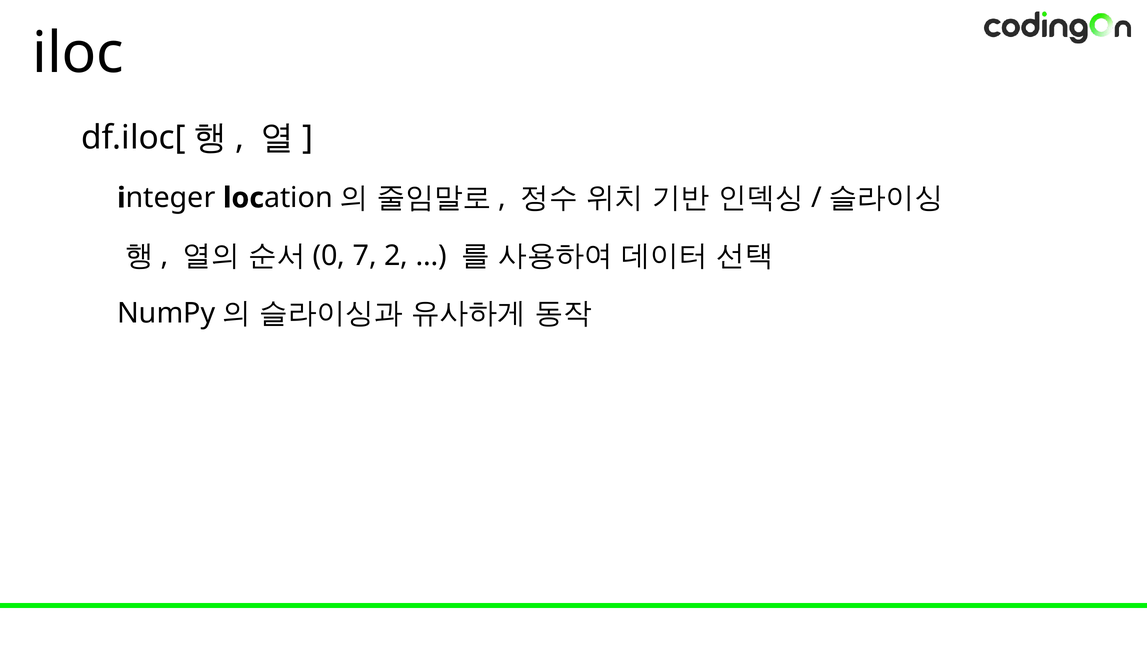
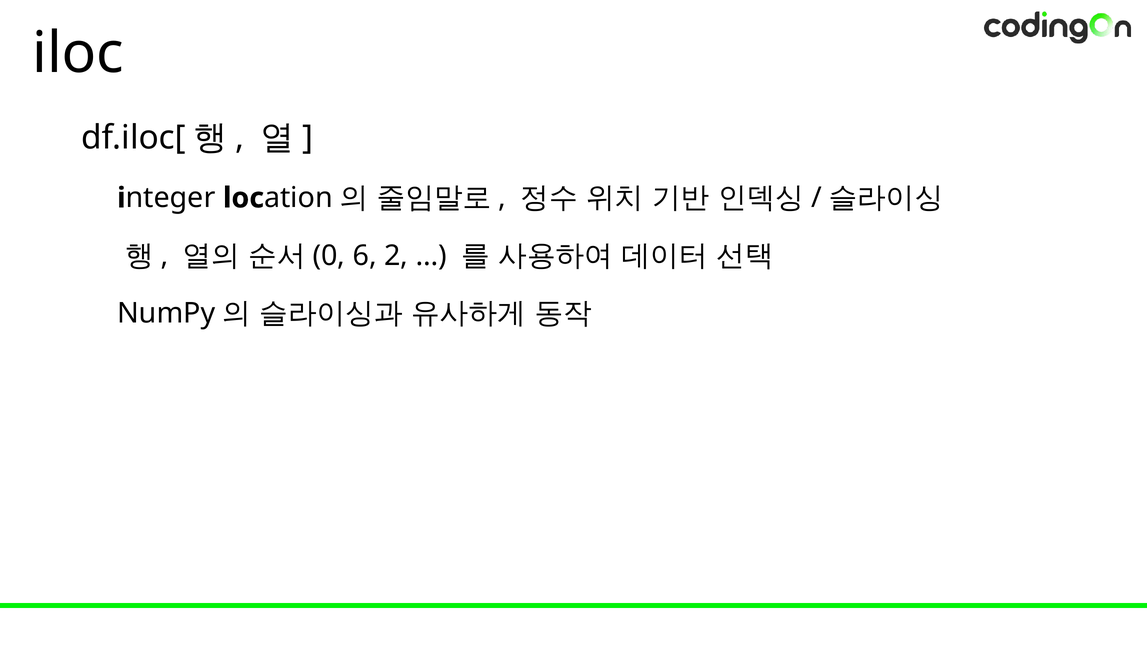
7: 7 -> 6 (365, 256)
